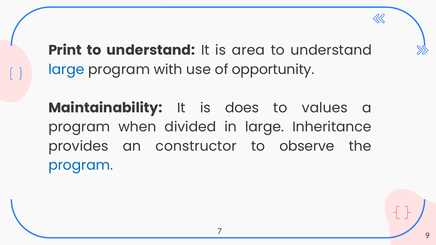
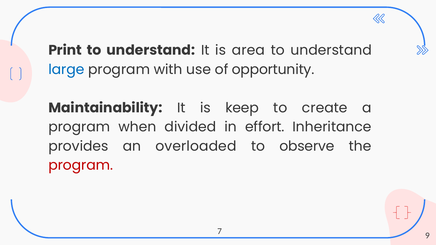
does: does -> keep (242, 108)
values: values -> create (325, 108)
in large: large -> effort (265, 127)
constructor: constructor -> overloaded (196, 146)
program colour: blue -> red (81, 166)
